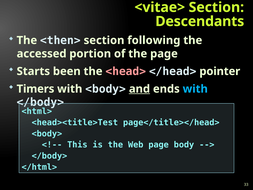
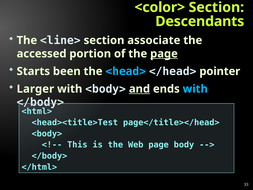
<vitae>: <vitae> -> <color> (160, 7)
<then>: <then> -> <line> (60, 40)
following: following -> associate (154, 40)
page underline: none -> present (164, 54)
<head> colour: pink -> light blue (126, 71)
Timers: Timers -> Larger (35, 89)
